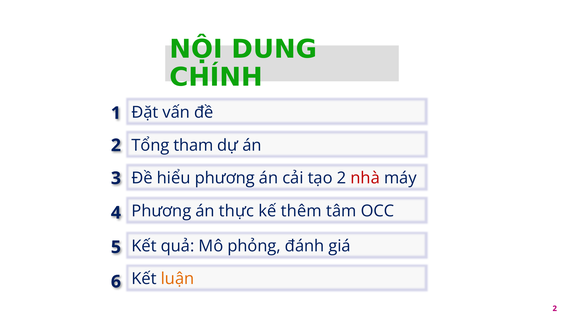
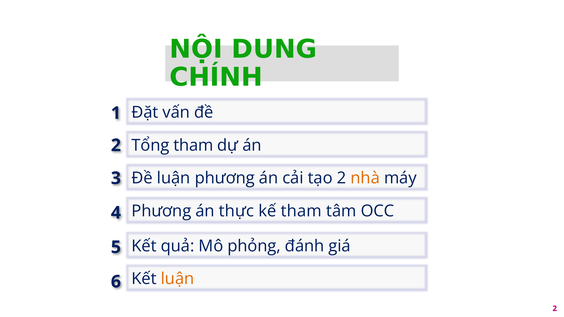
Đề hiểu: hiểu -> luận (174, 178)
nhà colour: red -> orange (365, 178)
kế thêm: thêm -> tham (301, 211)
